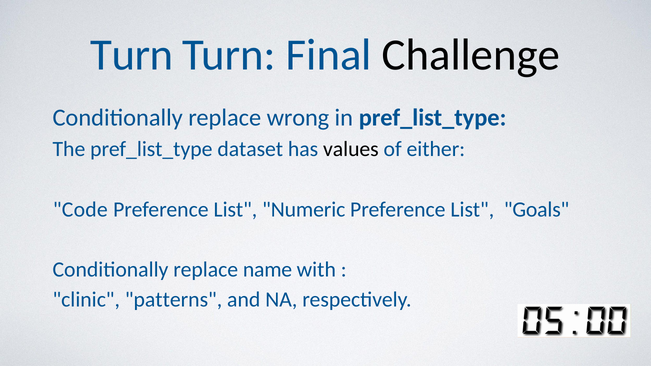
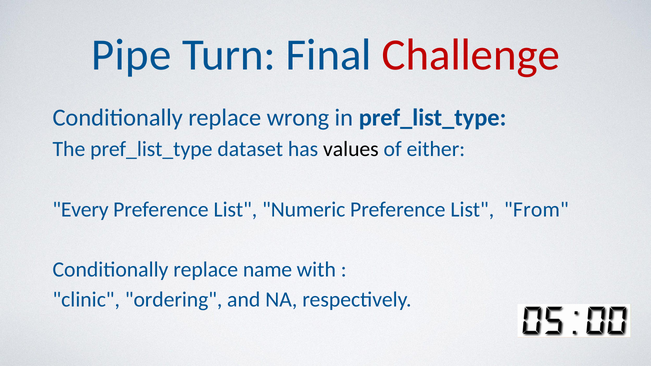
Turn: Turn -> Pipe (131, 55)
Challenge colour: black -> red (471, 55)
Code: Code -> Every (81, 209)
Goals: Goals -> From (536, 209)
patterns: patterns -> ordering (174, 300)
